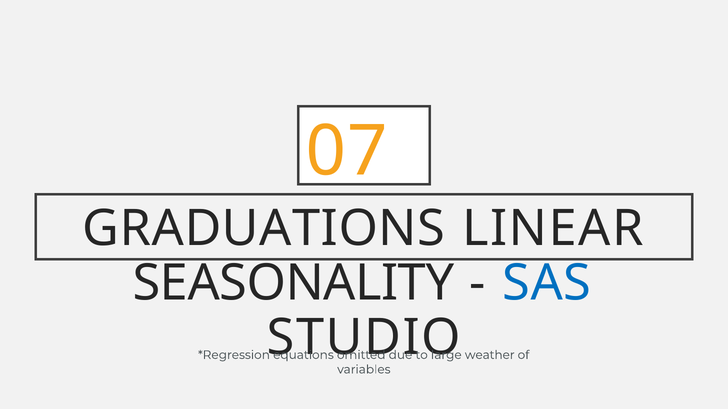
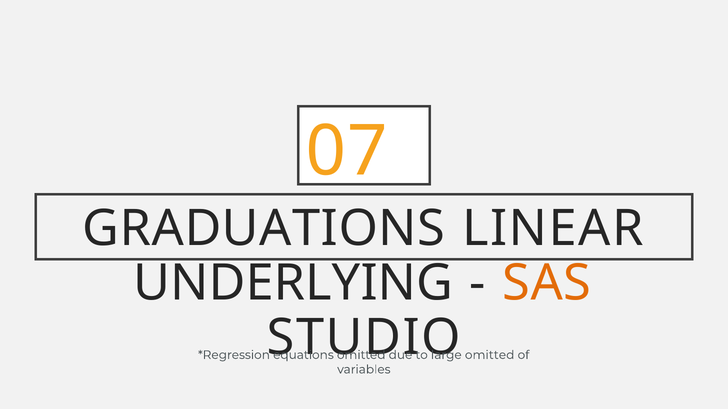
SEASONALITY: SEASONALITY -> UNDERLYING (293, 283)
SAS colour: blue -> orange (547, 283)
weather: weather -> omitted (490, 355)
